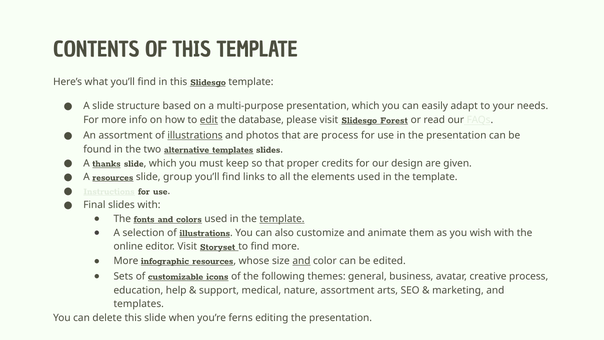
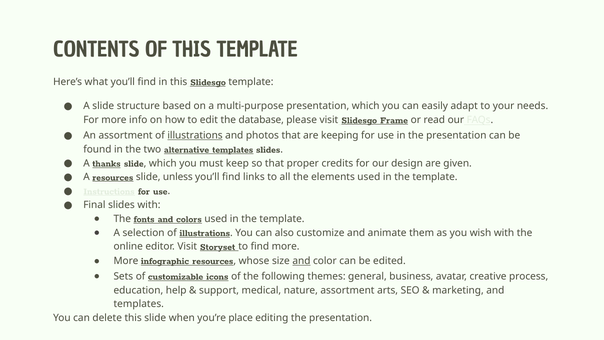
edit underline: present -> none (209, 120)
Forest: Forest -> Frame (394, 120)
are process: process -> keeping (340, 135)
group: group -> unless (178, 177)
template underline: present -> none (282, 219)
ferns: ferns -> place (241, 318)
